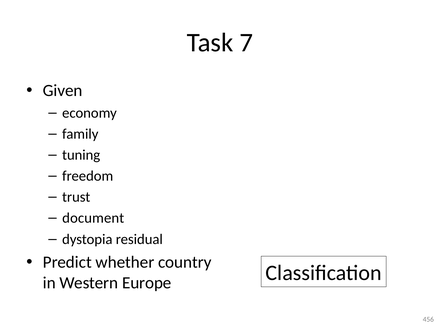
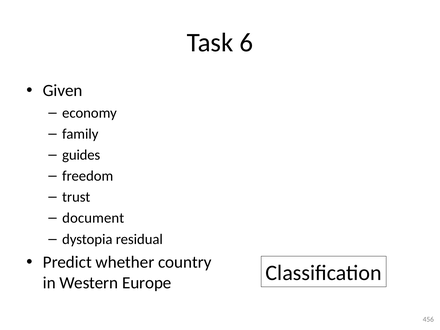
7: 7 -> 6 (246, 43)
tuning: tuning -> guides (81, 155)
